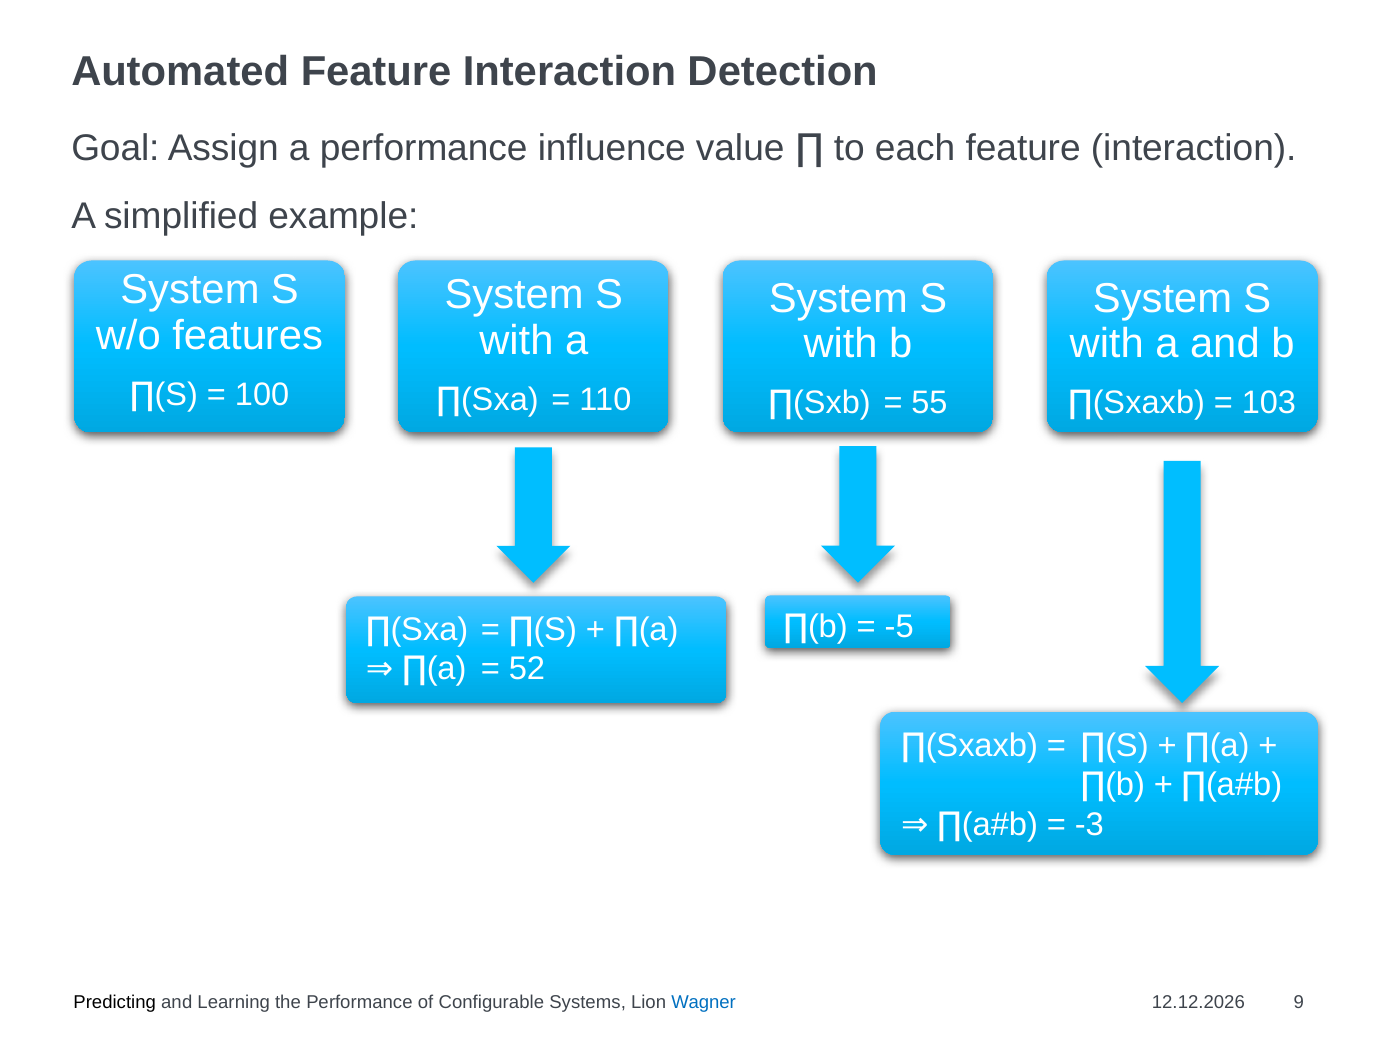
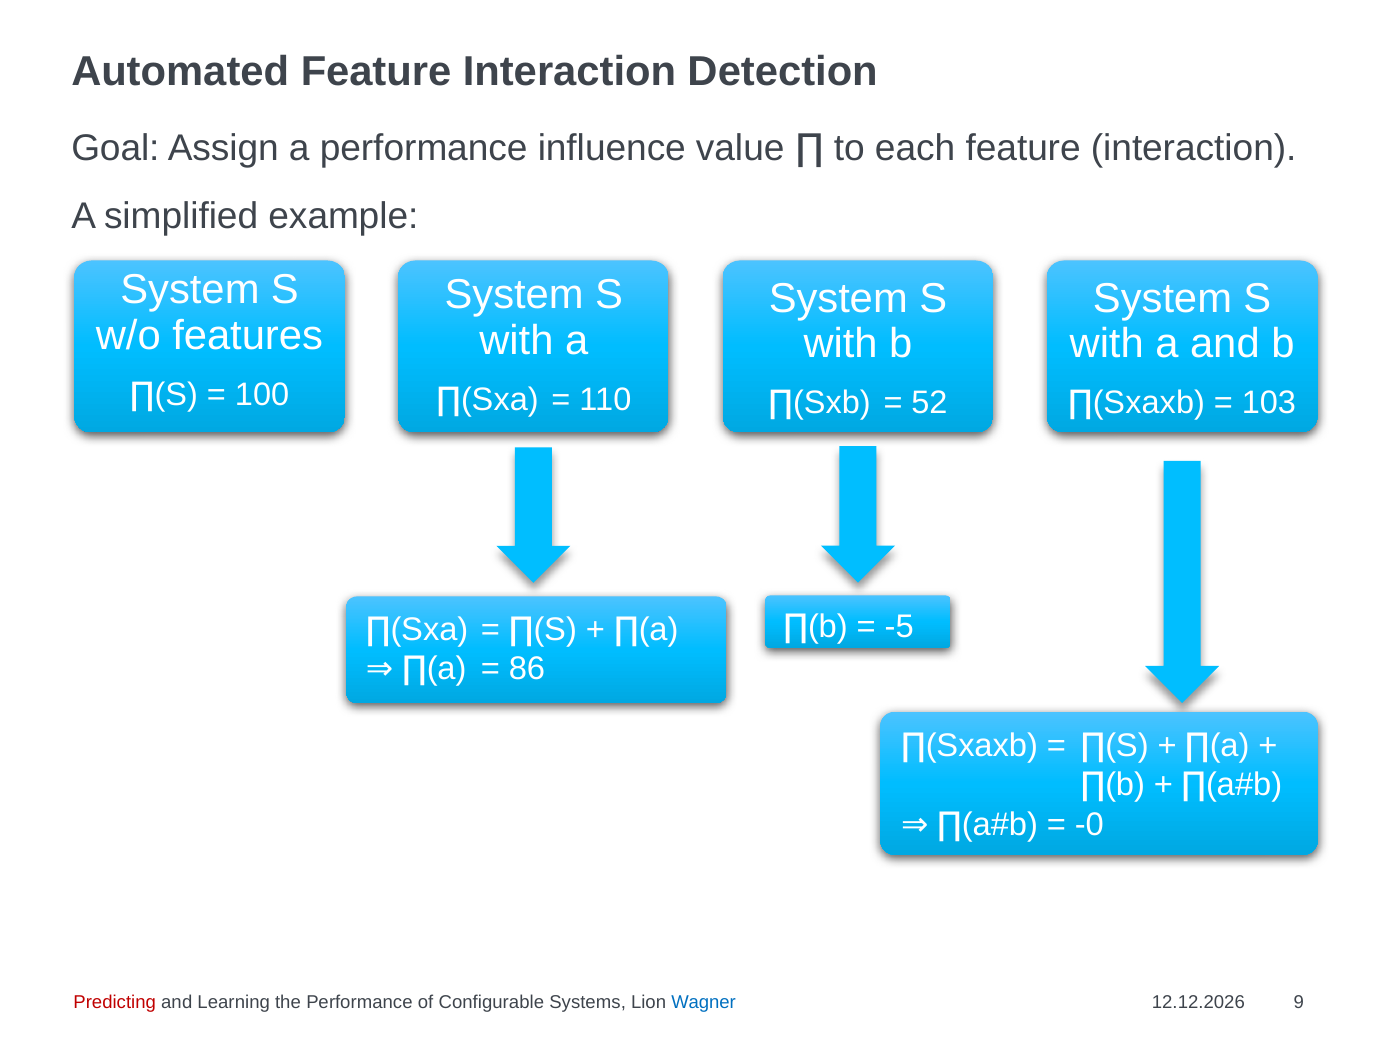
55: 55 -> 52 (929, 403)
52: 52 -> 86 (527, 669)
-3: -3 -> -0 (1089, 824)
Predicting colour: black -> red (115, 1002)
